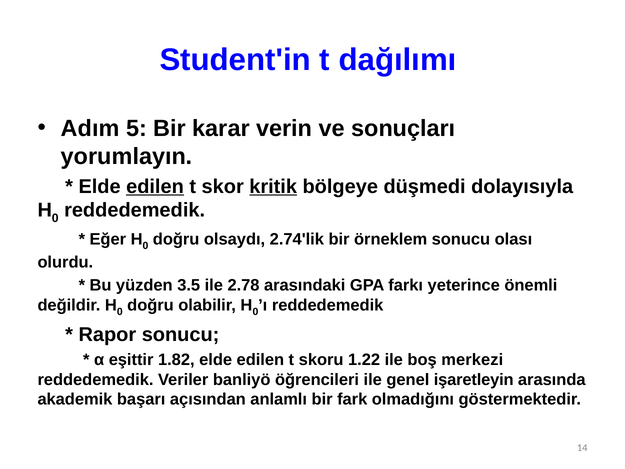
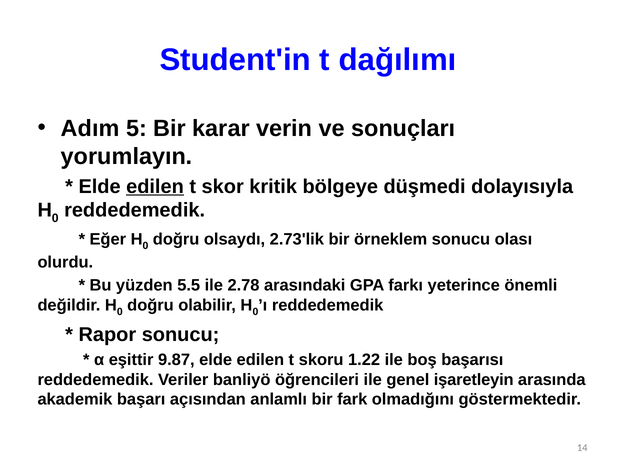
kritik underline: present -> none (273, 186)
2.74'lik: 2.74'lik -> 2.73'lik (297, 239)
3.5: 3.5 -> 5.5 (189, 285)
1.82: 1.82 -> 9.87 (176, 360)
merkezi: merkezi -> başarısı (472, 360)
